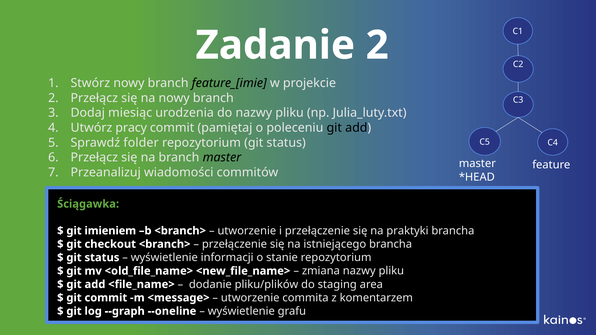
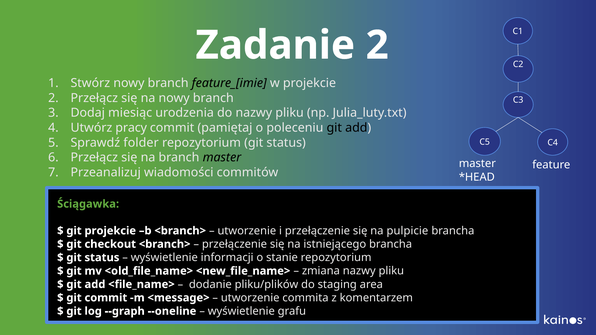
git imieniem: imieniem -> projekcie (110, 231)
praktyki: praktyki -> pulpicie (407, 231)
